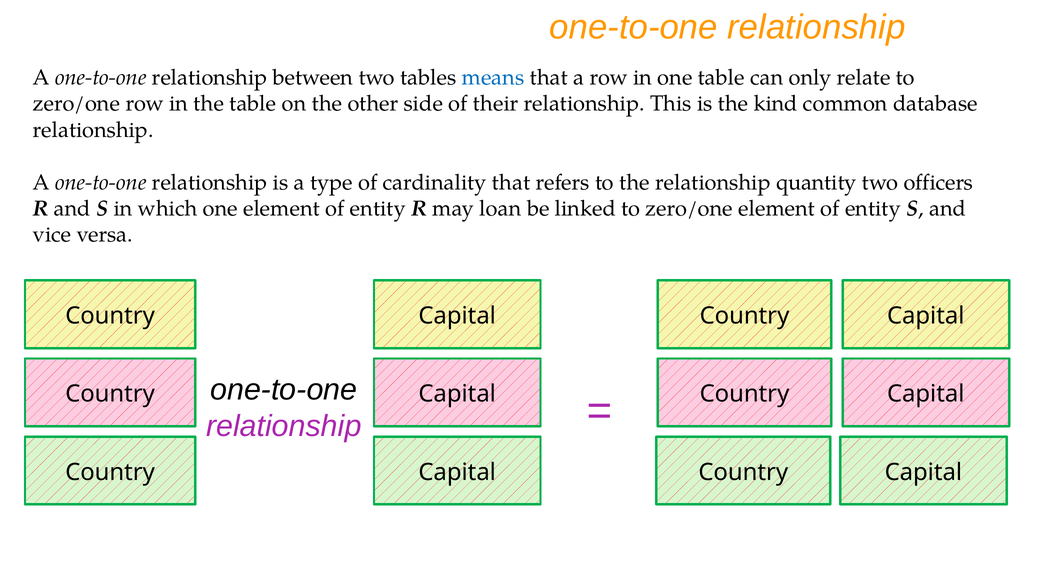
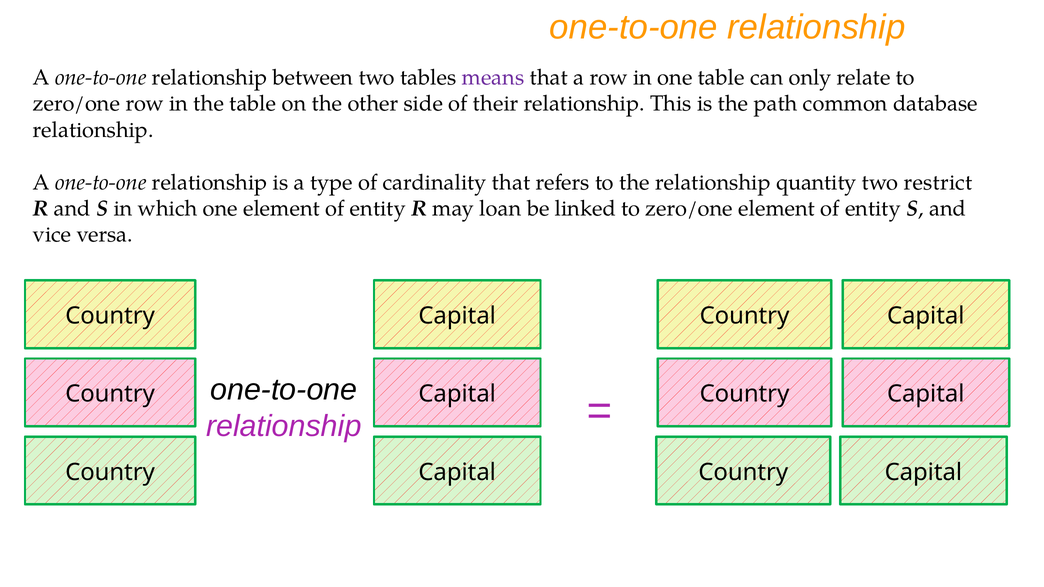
means colour: blue -> purple (493, 78)
kind: kind -> path (776, 104)
officers: officers -> restrict (938, 183)
